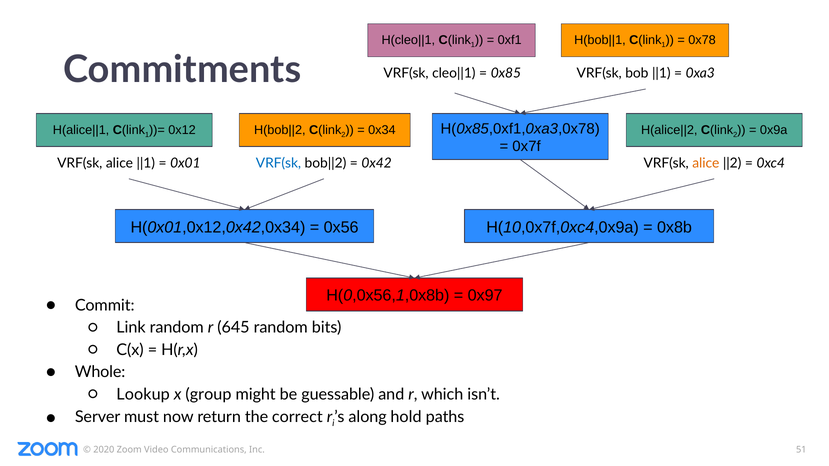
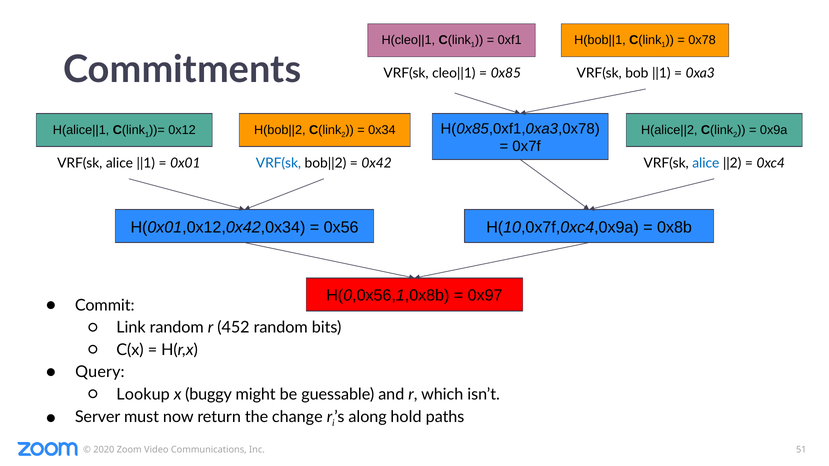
alice colour: orange -> blue (706, 163)
645: 645 -> 452 (233, 328)
Whole: Whole -> Query (100, 372)
group: group -> buggy (209, 394)
correct: correct -> change (297, 417)
